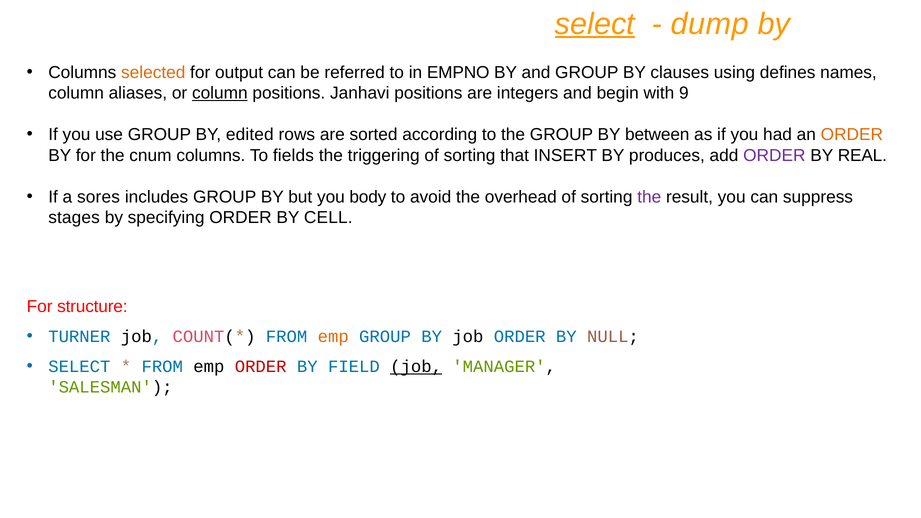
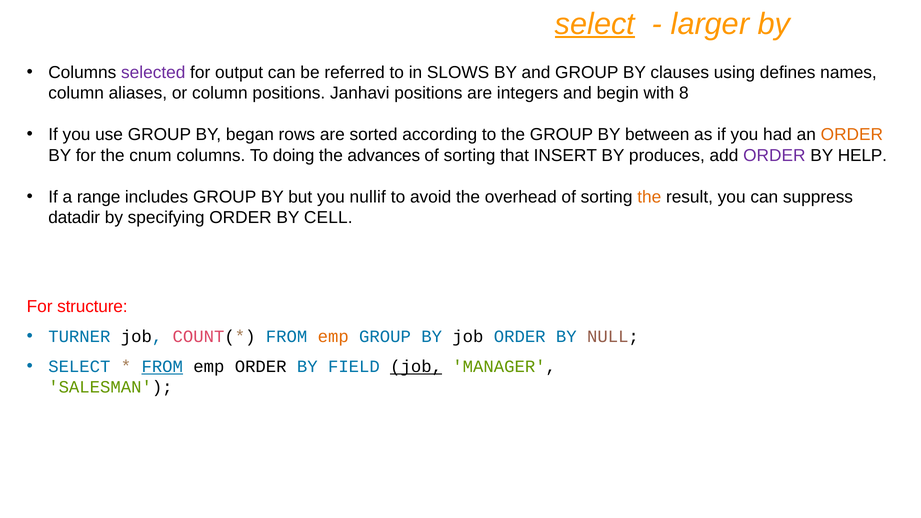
dump: dump -> larger (710, 24)
selected colour: orange -> purple (153, 73)
EMPNO: EMPNO -> SLOWS (458, 73)
column underline: present -> none (220, 93)
9: 9 -> 8 (684, 93)
edited: edited -> began (250, 135)
fields: fields -> doing (294, 155)
triggering: triggering -> advances (384, 155)
REAL: REAL -> HELP (862, 155)
sores: sores -> range (99, 197)
body: body -> nullif (368, 197)
the colour: purple -> orange (649, 197)
stages: stages -> datadir (74, 218)
FROM underline: none -> present (162, 366)
ORDER colour: red -> black (261, 366)
